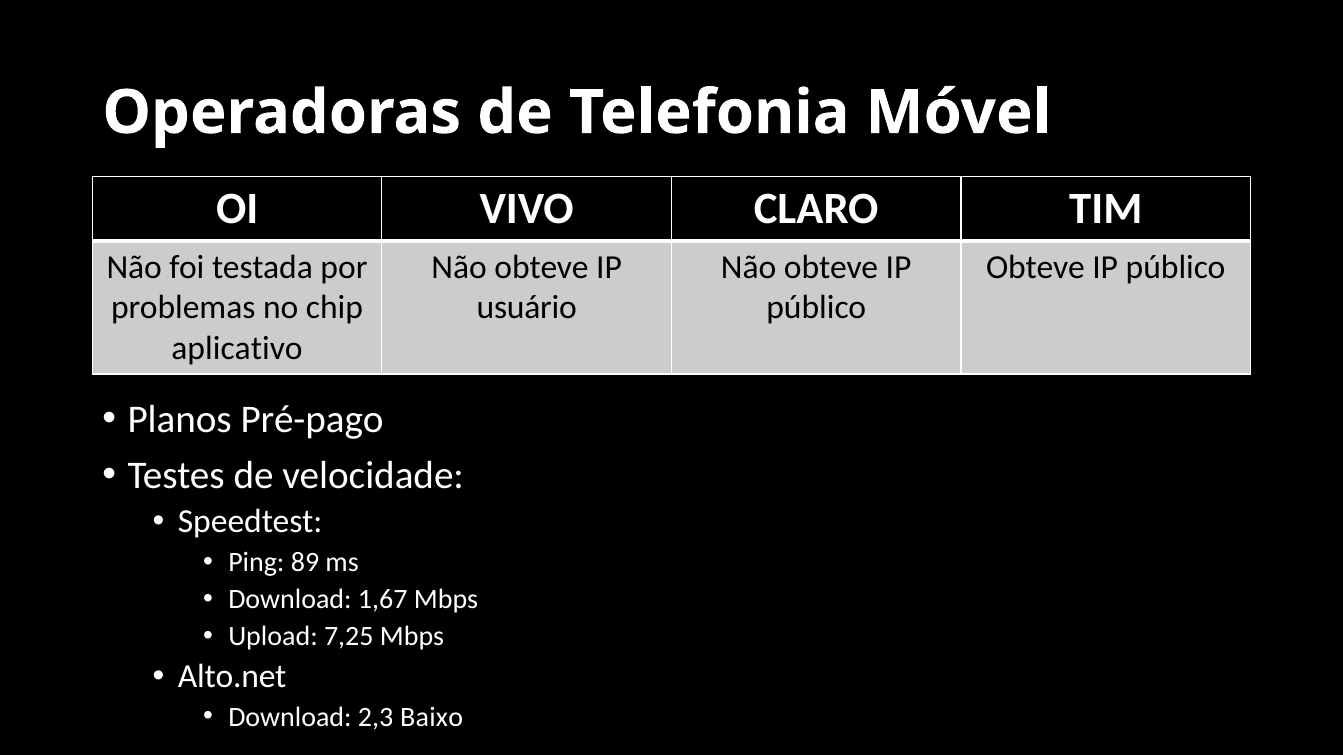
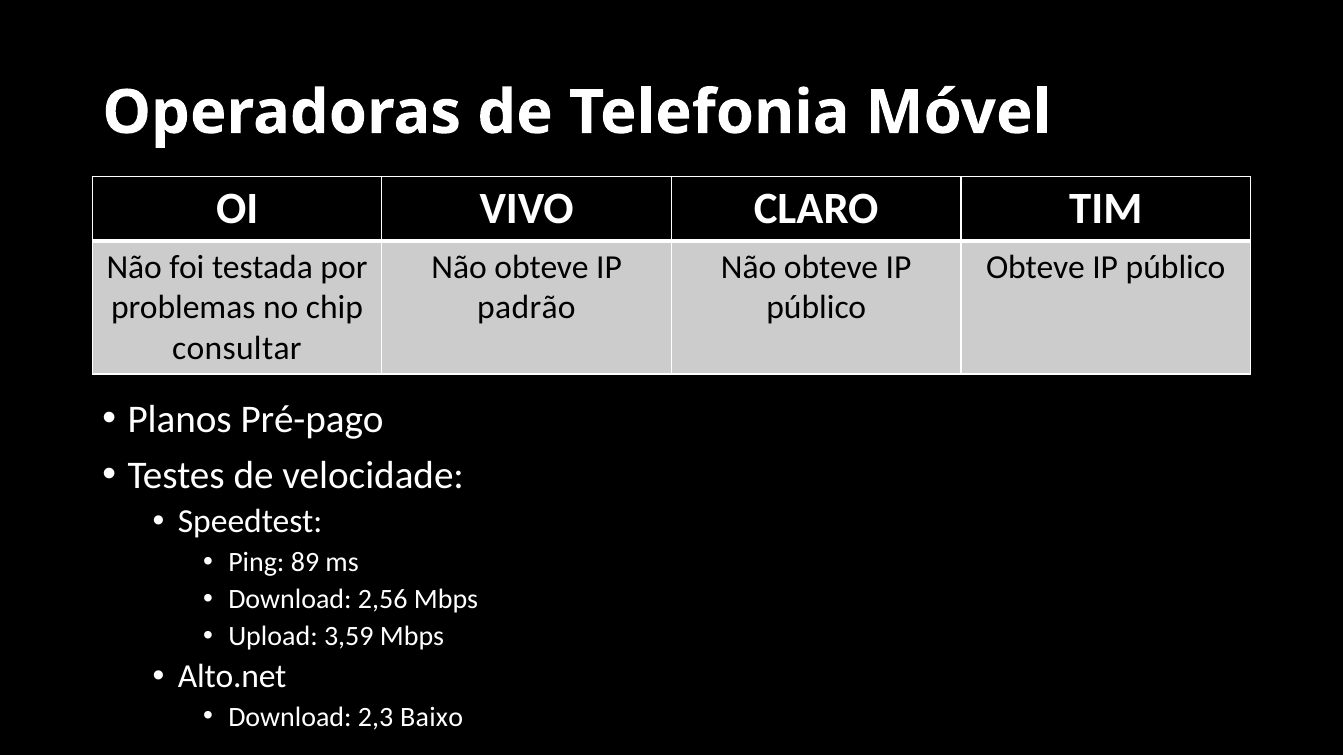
usuário: usuário -> padrão (526, 308)
aplicativo: aplicativo -> consultar (237, 349)
1,67: 1,67 -> 2,56 (383, 600)
7,25: 7,25 -> 3,59 (349, 637)
